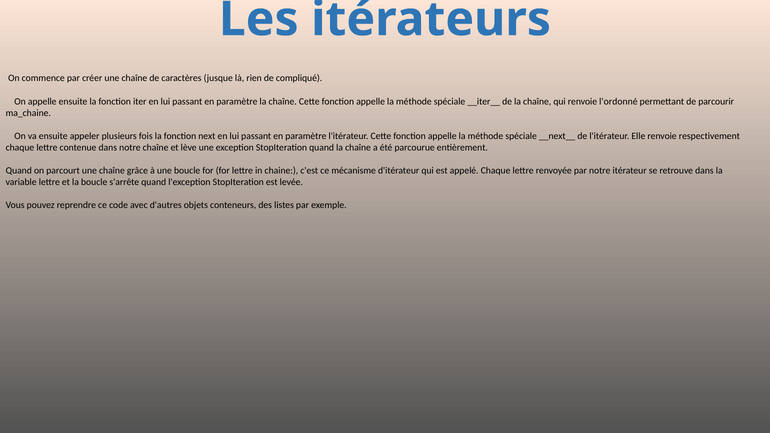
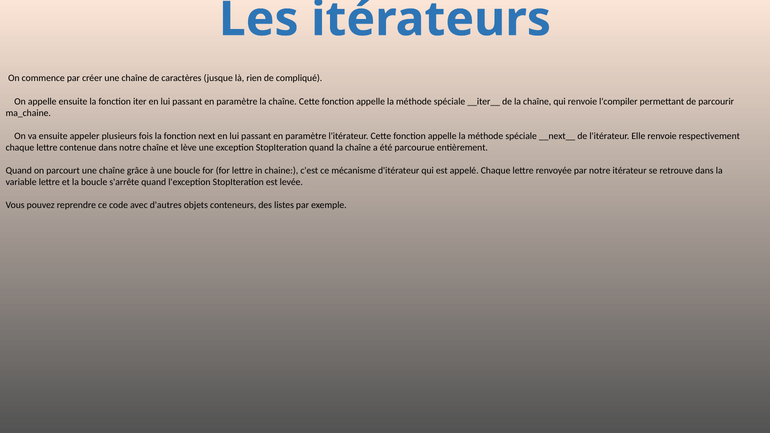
l'ordonné: l'ordonné -> l'compiler (618, 101)
